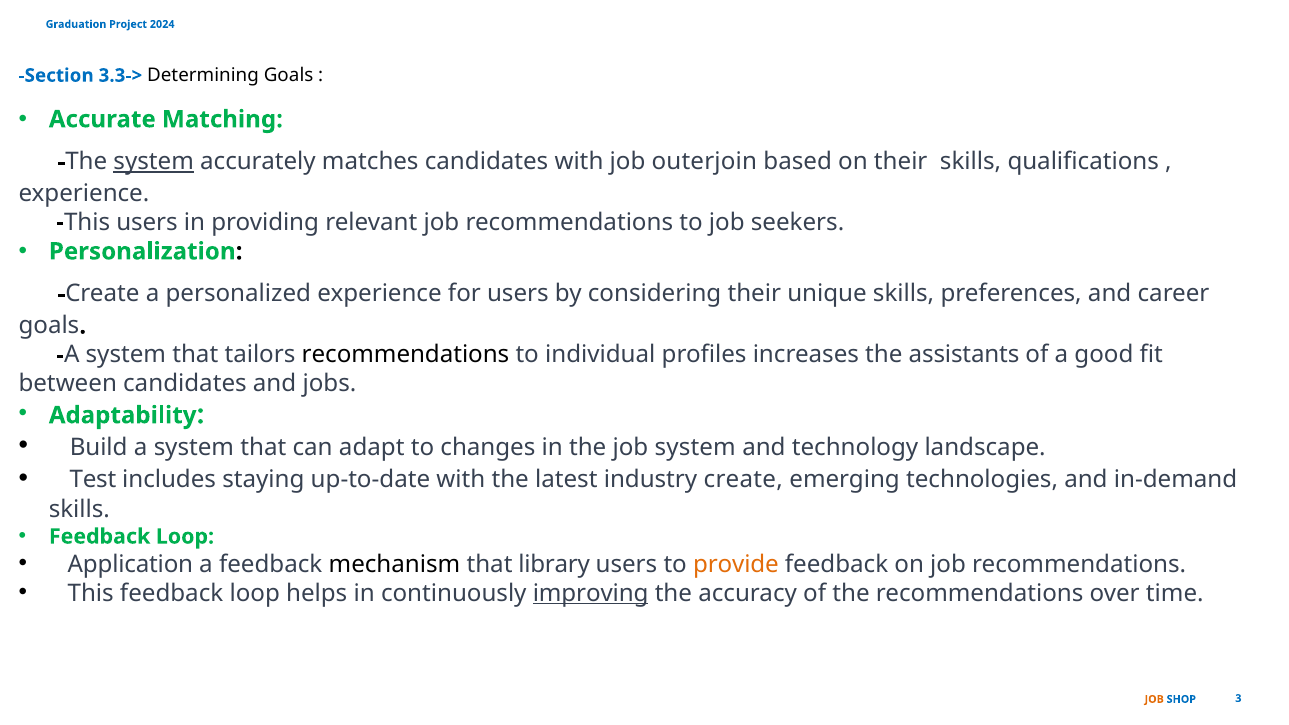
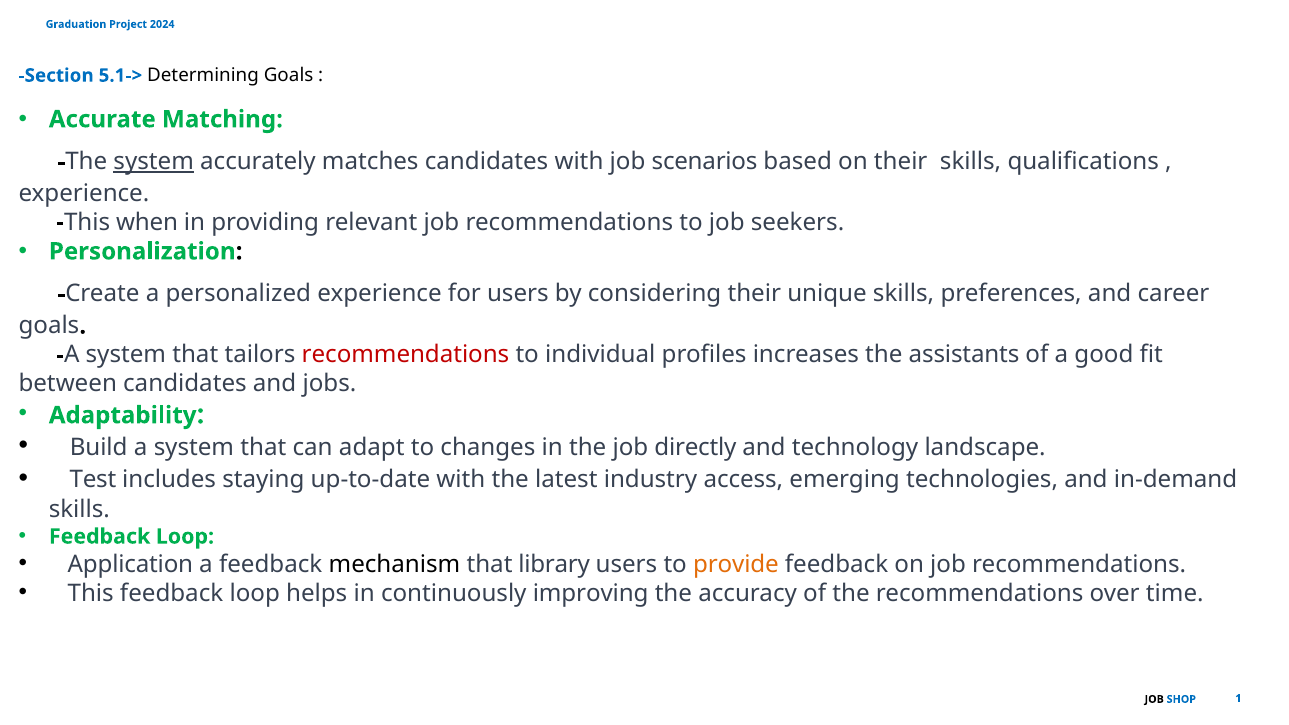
3.3->: 3.3-> -> 5.1-> (120, 76)
outerjoin: outerjoin -> scenarios (705, 162)
This users: users -> when (147, 222)
recommendations colour: black -> red (405, 355)
job system: system -> directly (695, 448)
industry create: create -> access (743, 480)
improving underline: present -> none (591, 593)
JOB colour: orange -> black (1154, 699)
3: 3 -> 1 (1238, 698)
